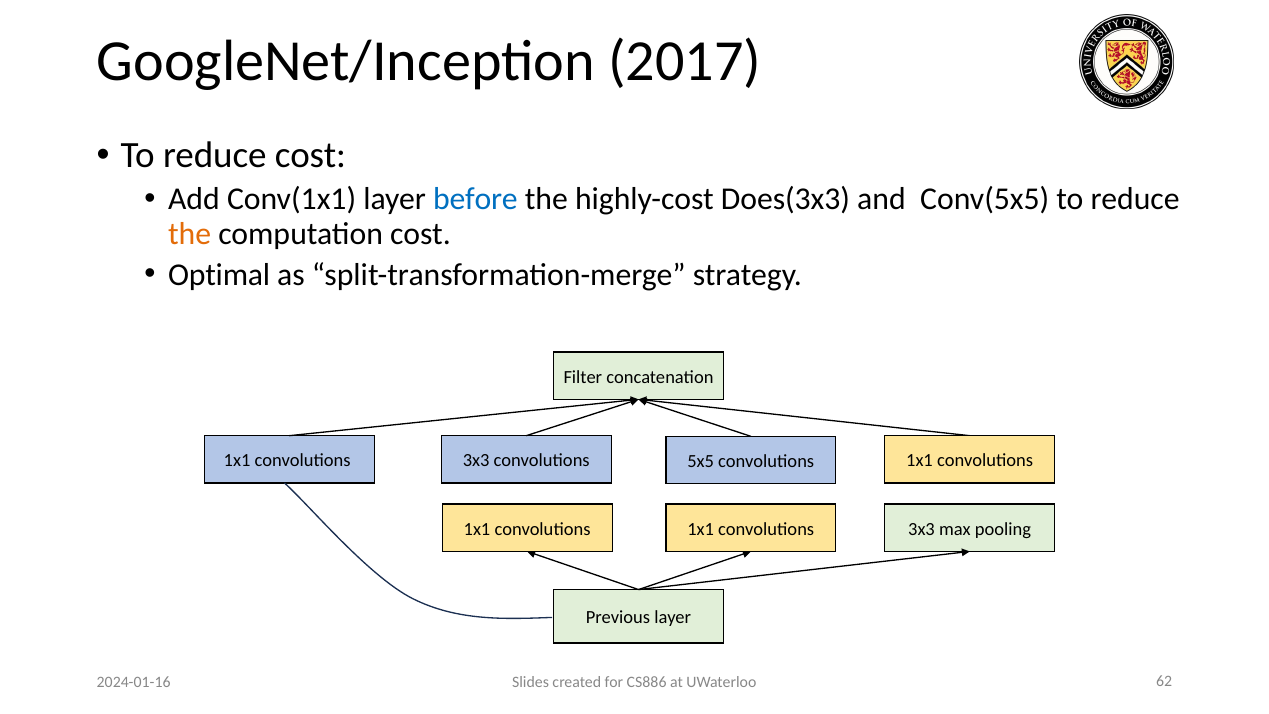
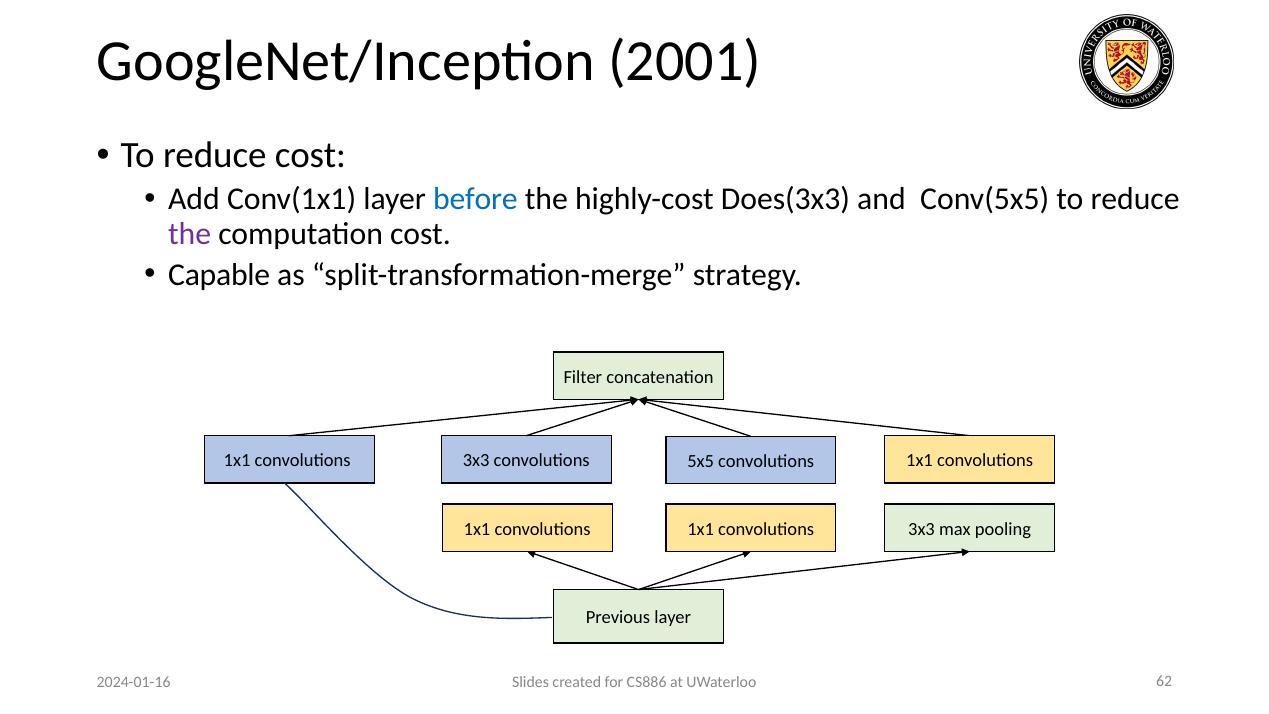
2017: 2017 -> 2001 (685, 61)
the colour: orange -> purple (190, 234)
Optimal: Optimal -> Capable (219, 275)
